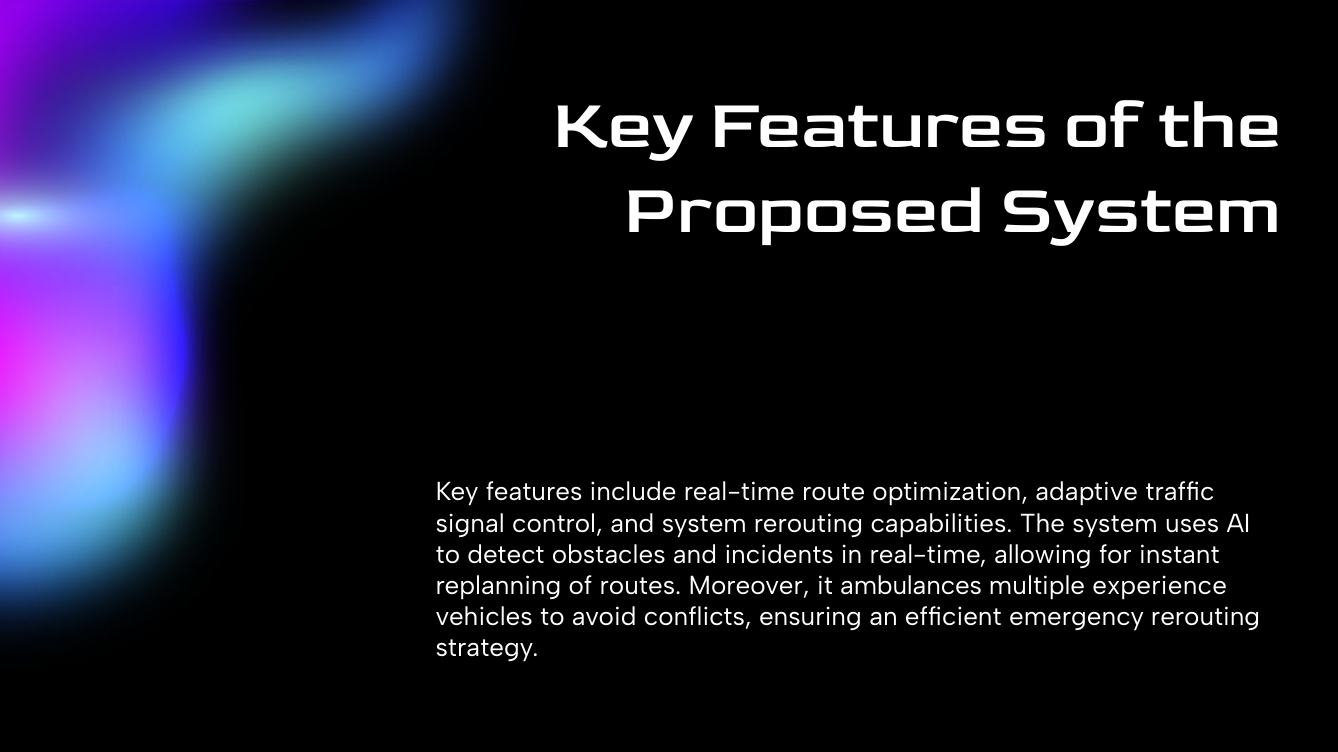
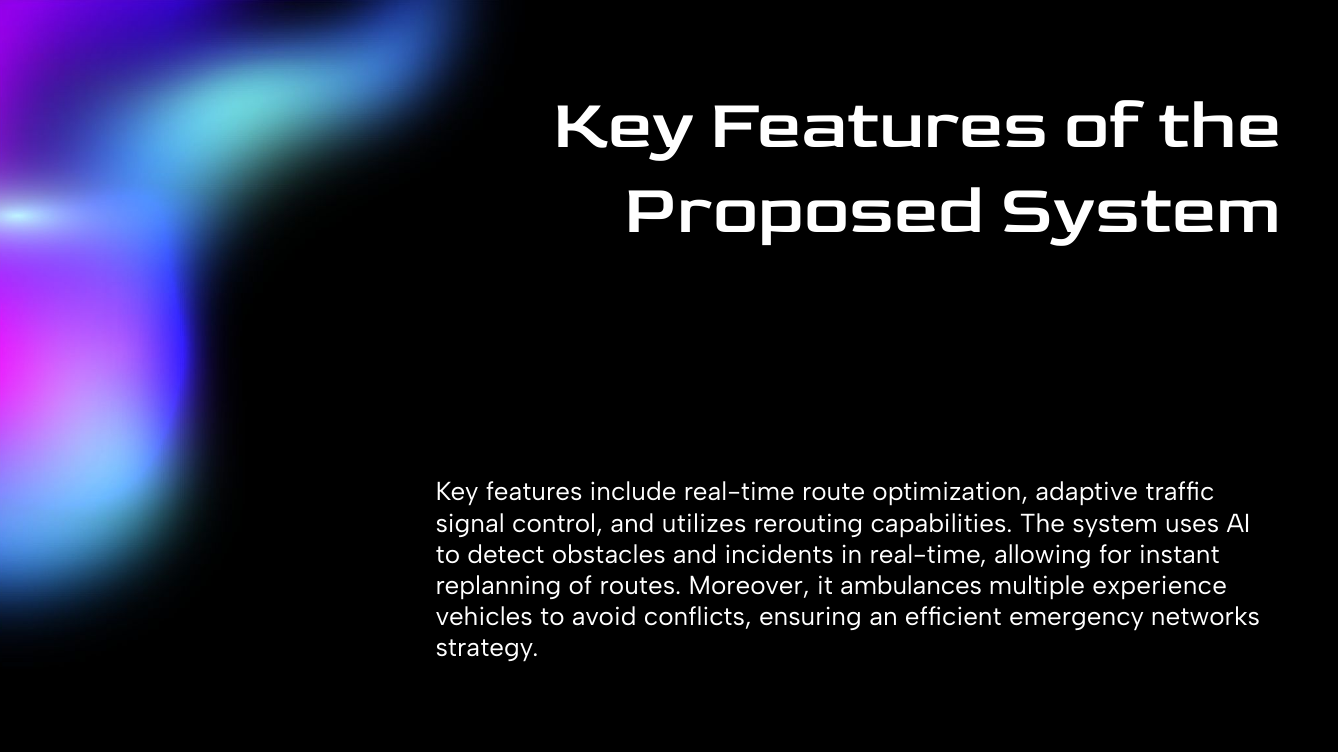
and system: system -> utilizes (704, 524)
emergency rerouting: rerouting -> networks (1206, 618)
